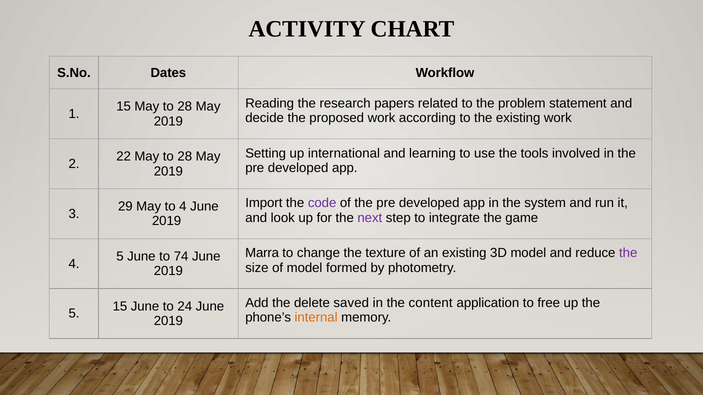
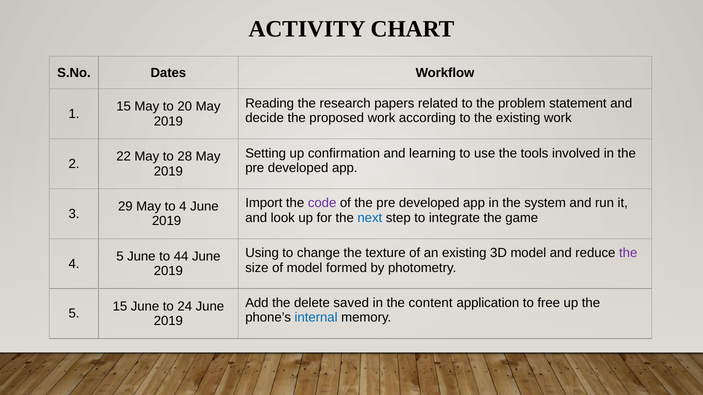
15 May to 28: 28 -> 20 (185, 107)
international: international -> confirmation (344, 153)
next colour: purple -> blue (370, 218)
Marra: Marra -> Using (262, 253)
74: 74 -> 44 (181, 257)
internal colour: orange -> blue (316, 318)
